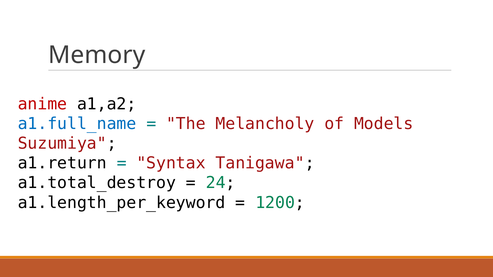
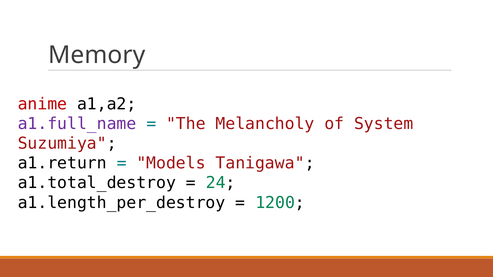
a1.full_name colour: blue -> purple (77, 124)
Models: Models -> System (384, 124)
Syntax: Syntax -> Models (171, 163)
a1.length_per_keyword: a1.length_per_keyword -> a1.length_per_destroy (122, 203)
